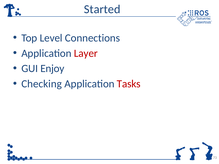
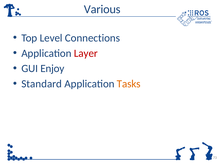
Started: Started -> Various (102, 9)
Checking: Checking -> Standard (42, 84)
Tasks colour: red -> orange (129, 84)
